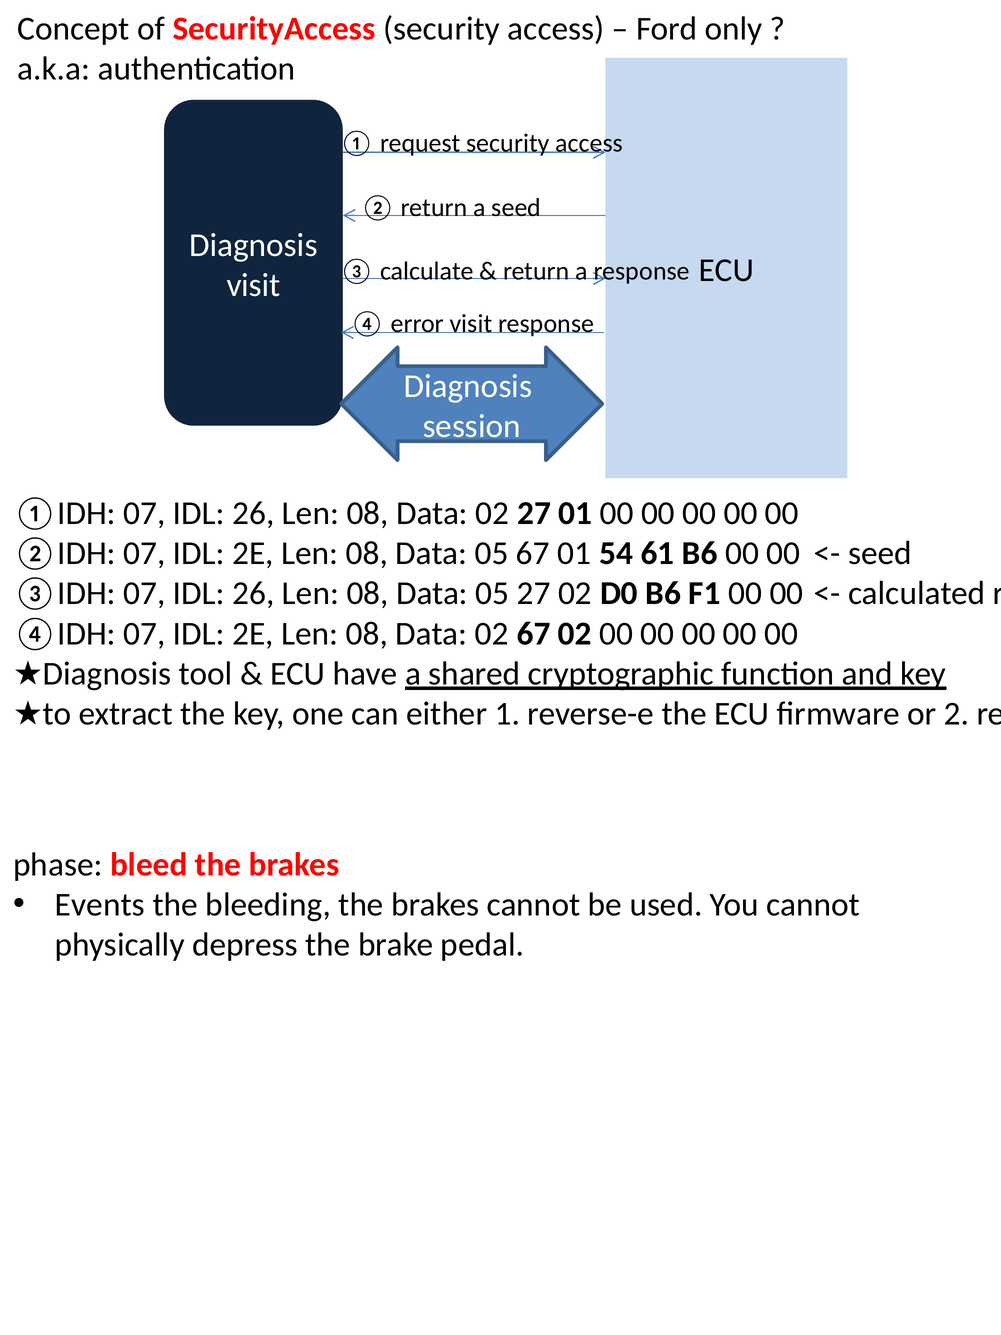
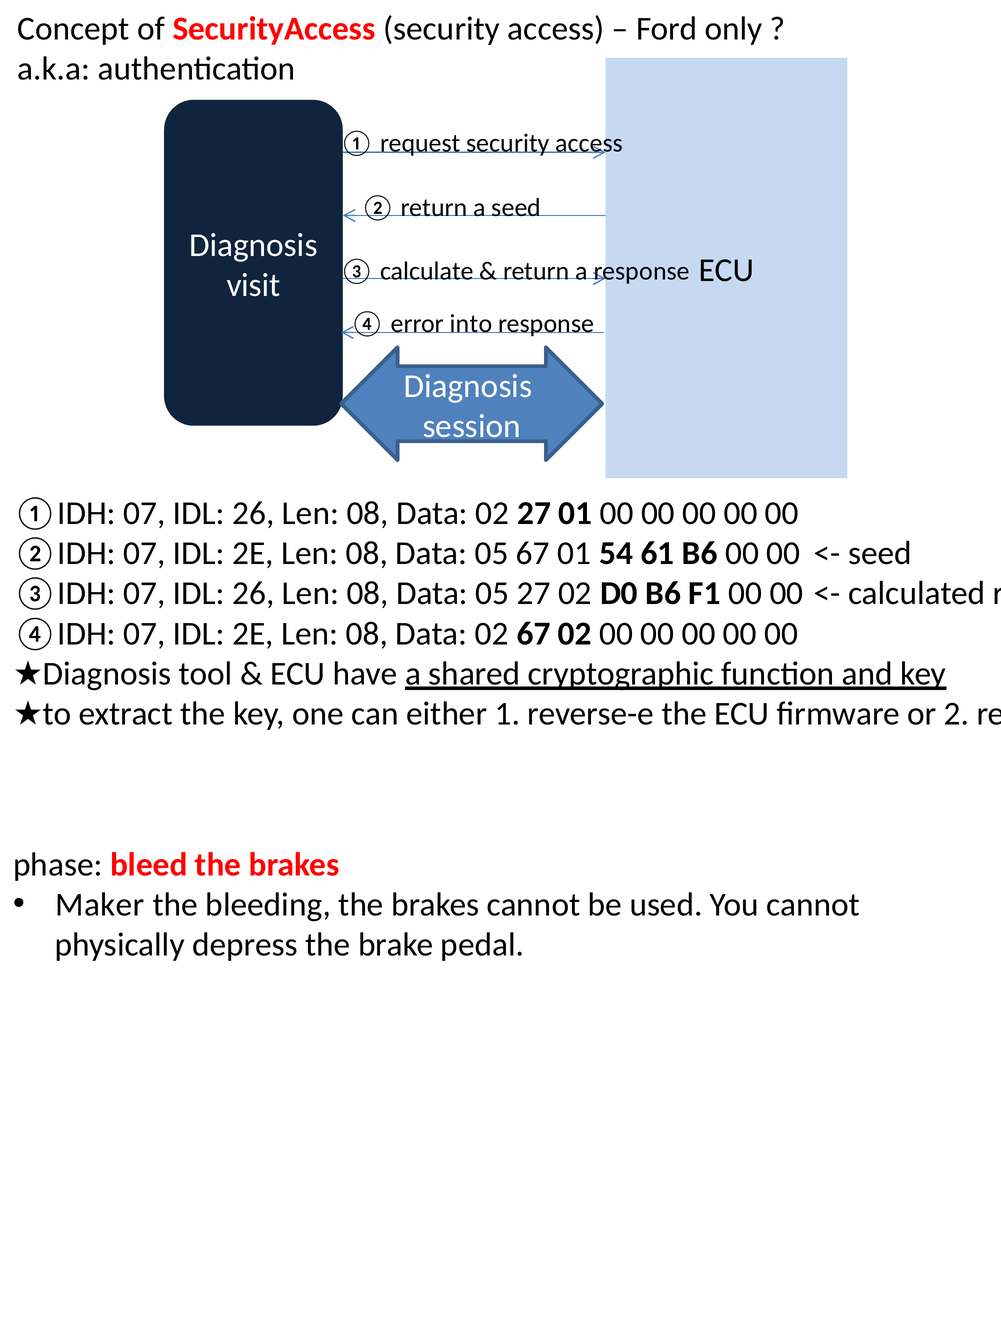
error visit: visit -> into (471, 323)
Events: Events -> Maker (100, 904)
